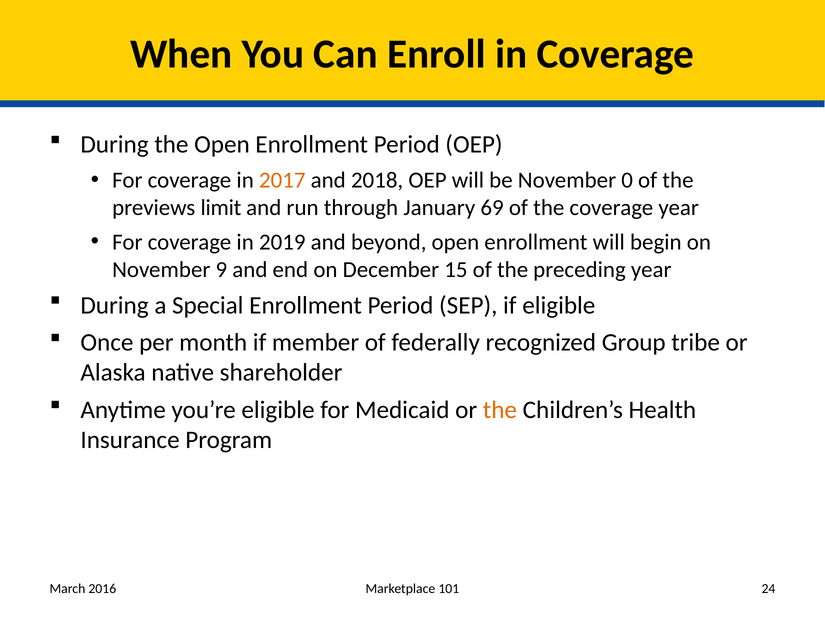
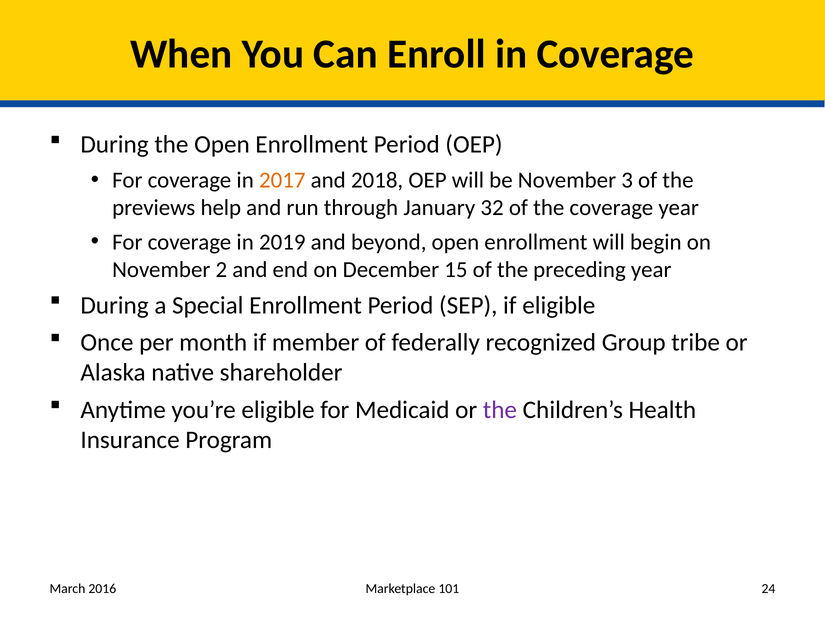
0: 0 -> 3 (627, 180)
limit: limit -> help (221, 208)
69: 69 -> 32 (492, 208)
9: 9 -> 2 (221, 270)
the colour: orange -> purple (500, 410)
